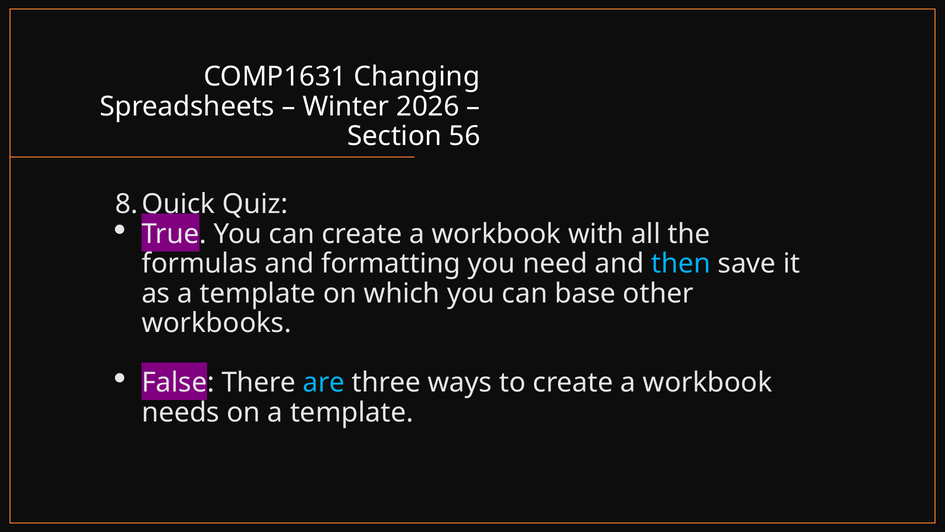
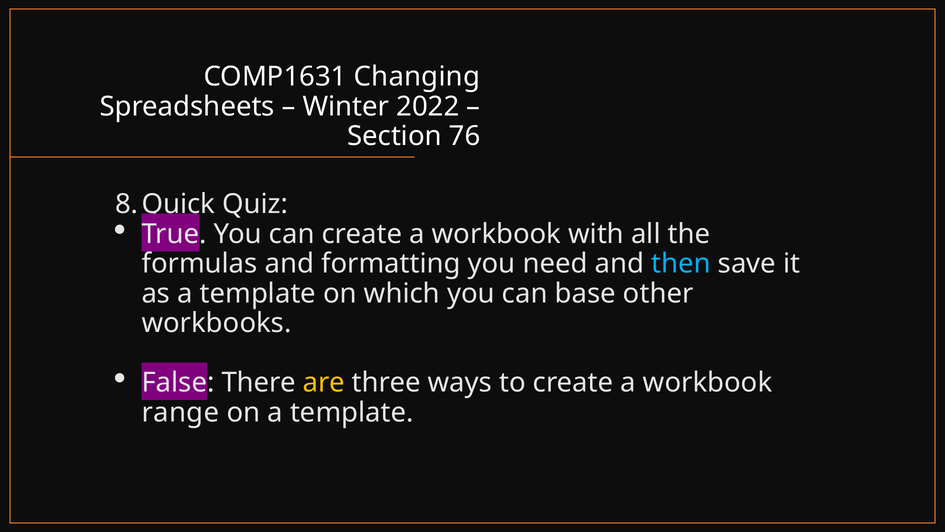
2026: 2026 -> 2022 (428, 106)
56: 56 -> 76 (465, 136)
are colour: light blue -> yellow (324, 382)
needs: needs -> range (180, 412)
